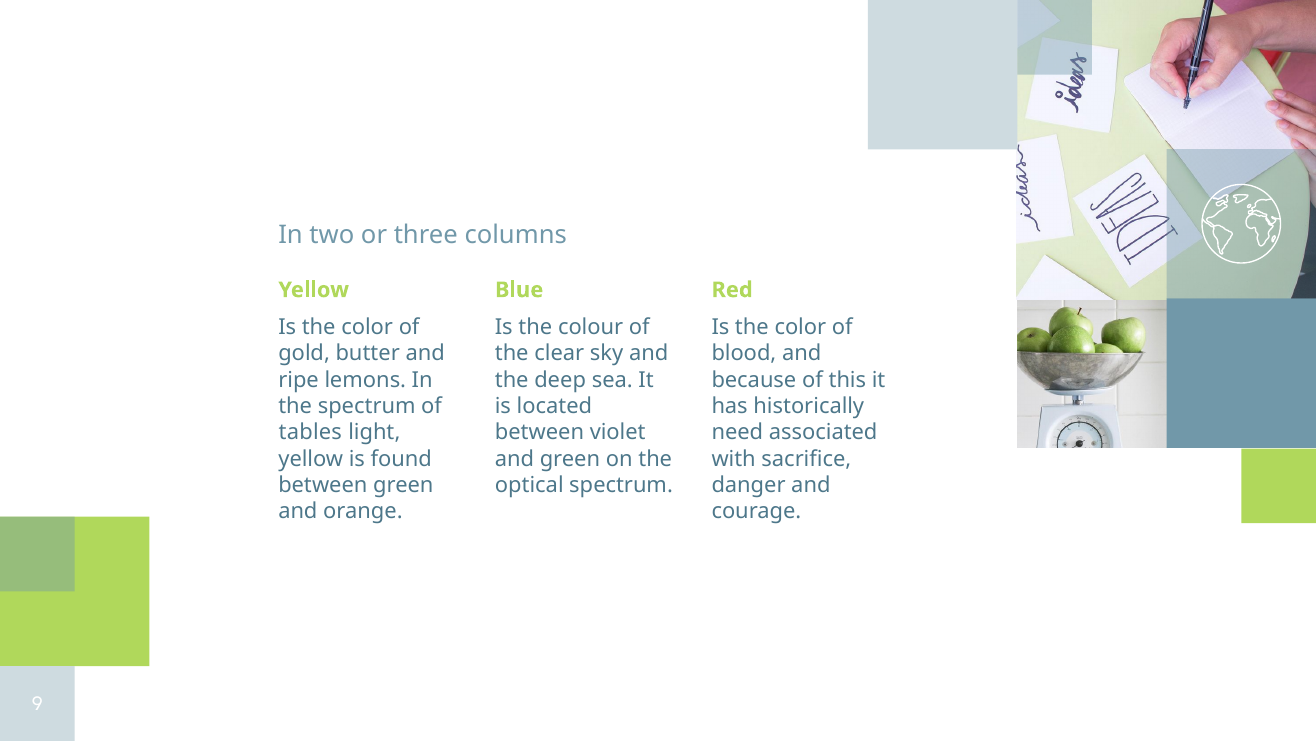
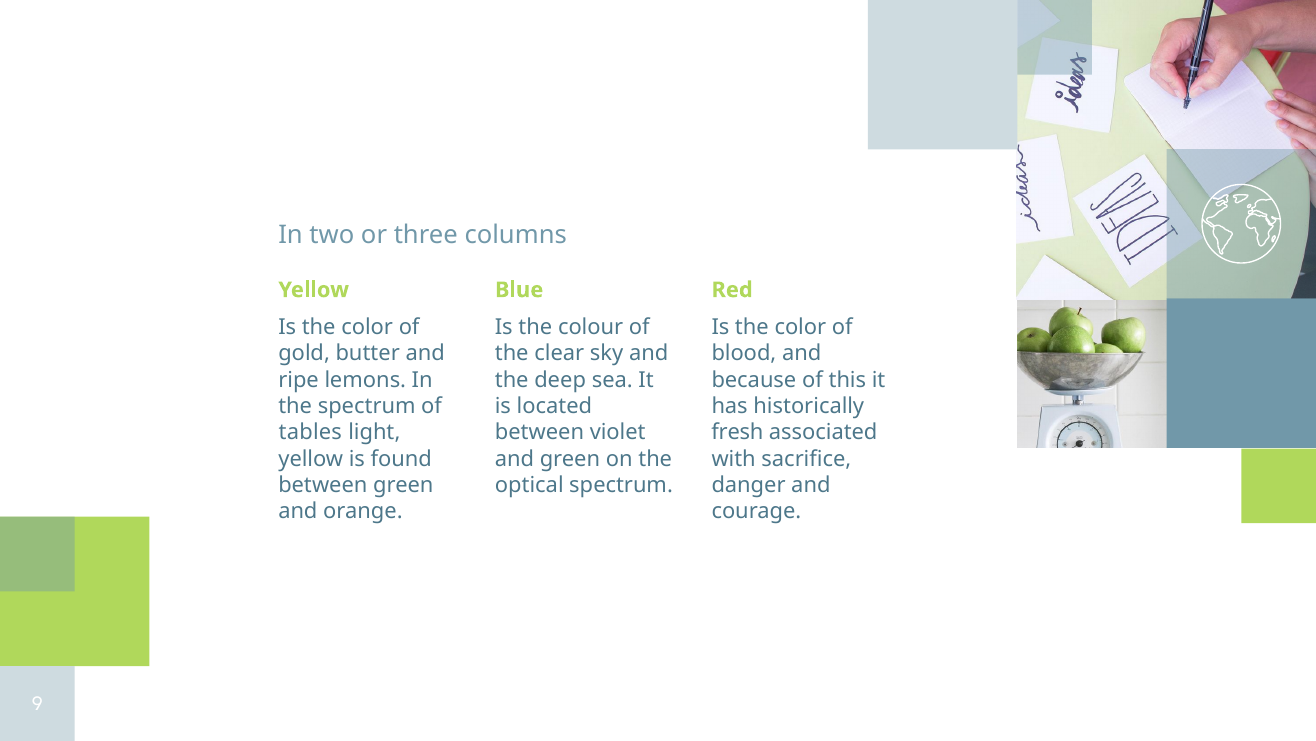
need: need -> fresh (737, 432)
